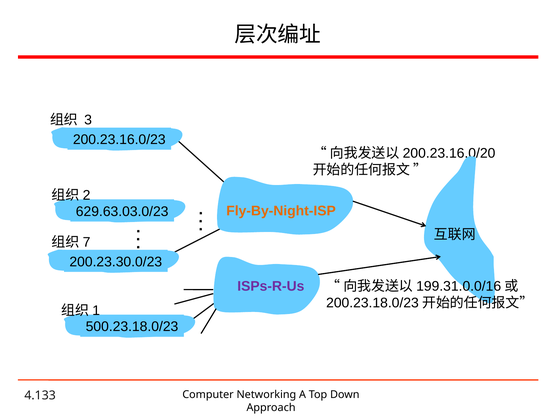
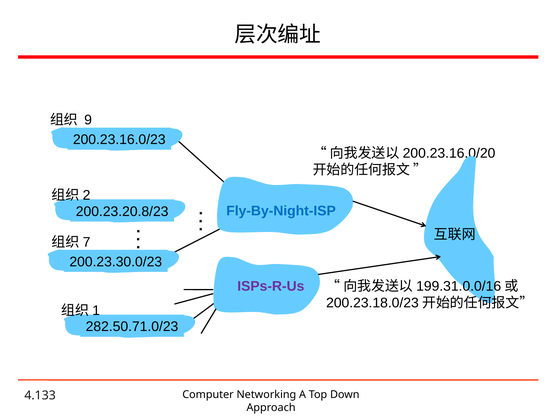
3: 3 -> 9 (88, 120)
Fly-By-Night-ISP colour: orange -> blue (281, 211)
629.63.03.0/23: 629.63.03.0/23 -> 200.23.20.8/23 (122, 211)
500.23.18.0/23: 500.23.18.0/23 -> 282.50.71.0/23 (132, 327)
